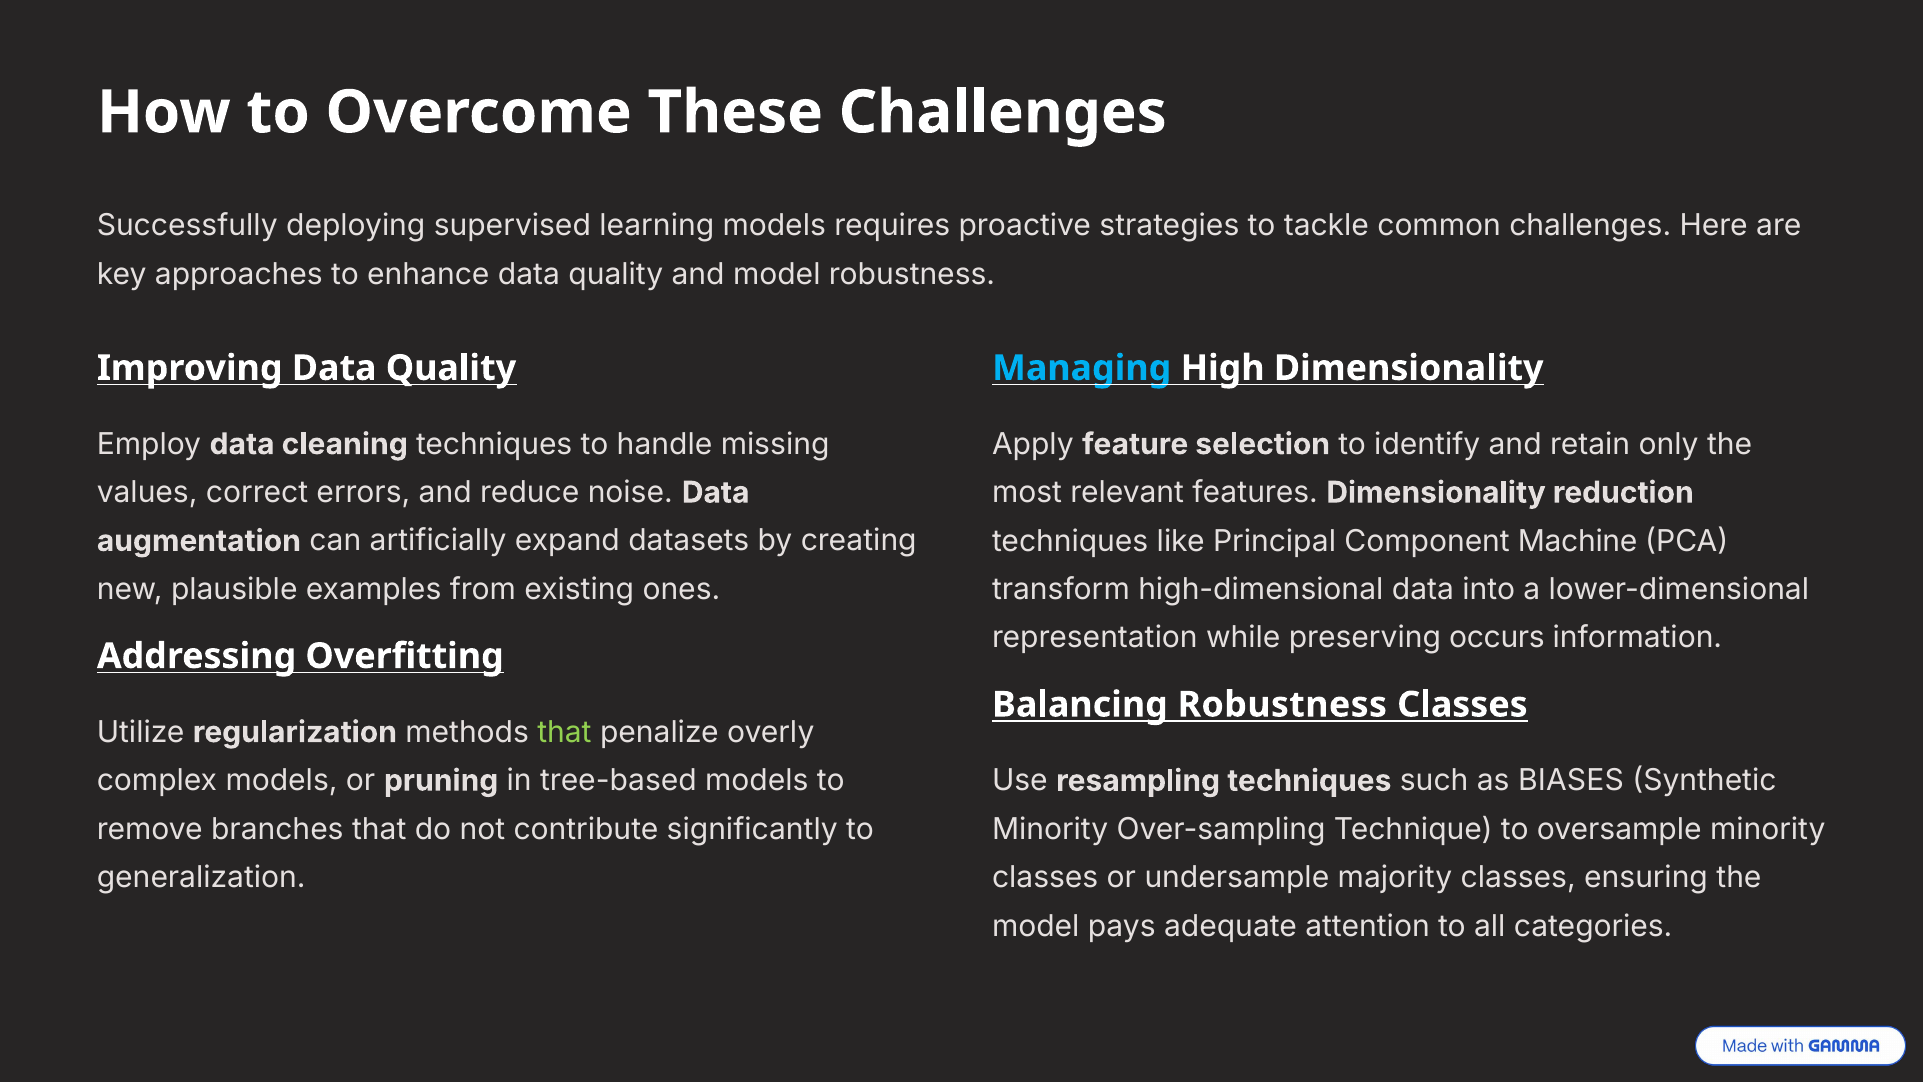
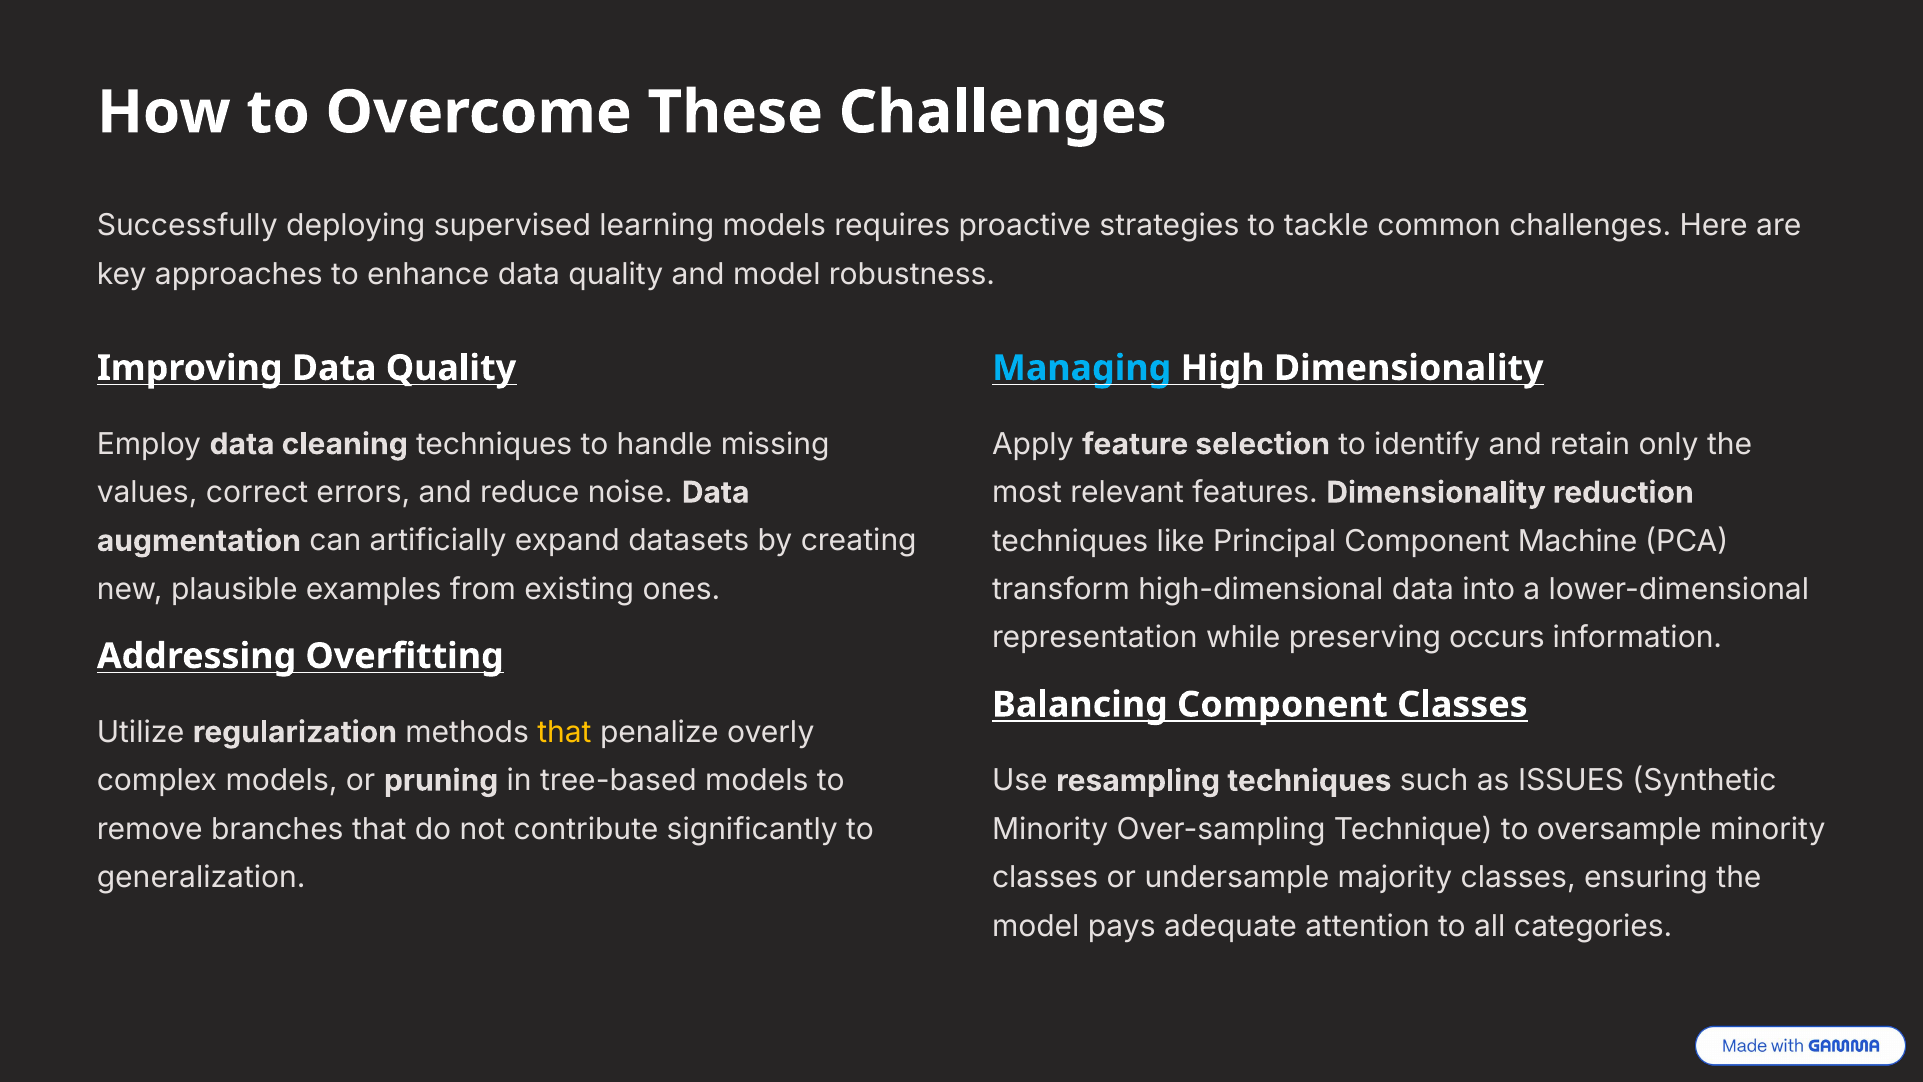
Balancing Robustness: Robustness -> Component (1282, 704)
that colour: light green -> yellow (564, 732)
BIASES: BIASES -> ISSUES (1571, 781)
